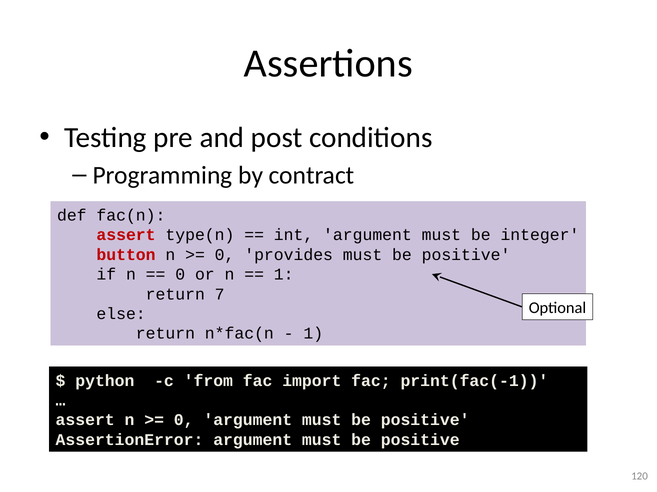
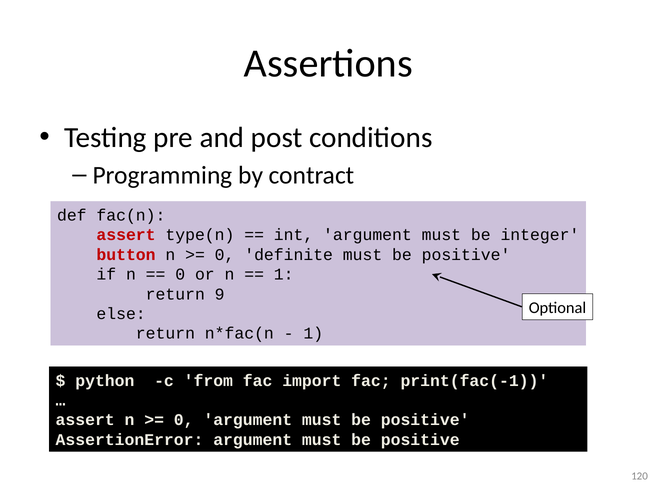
provides: provides -> definite (289, 255)
7: 7 -> 9 (220, 295)
